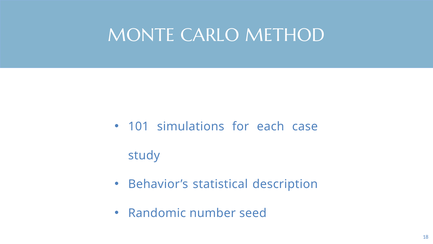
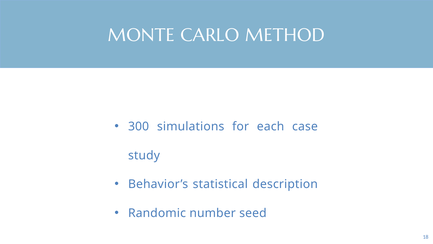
101: 101 -> 300 (139, 126)
